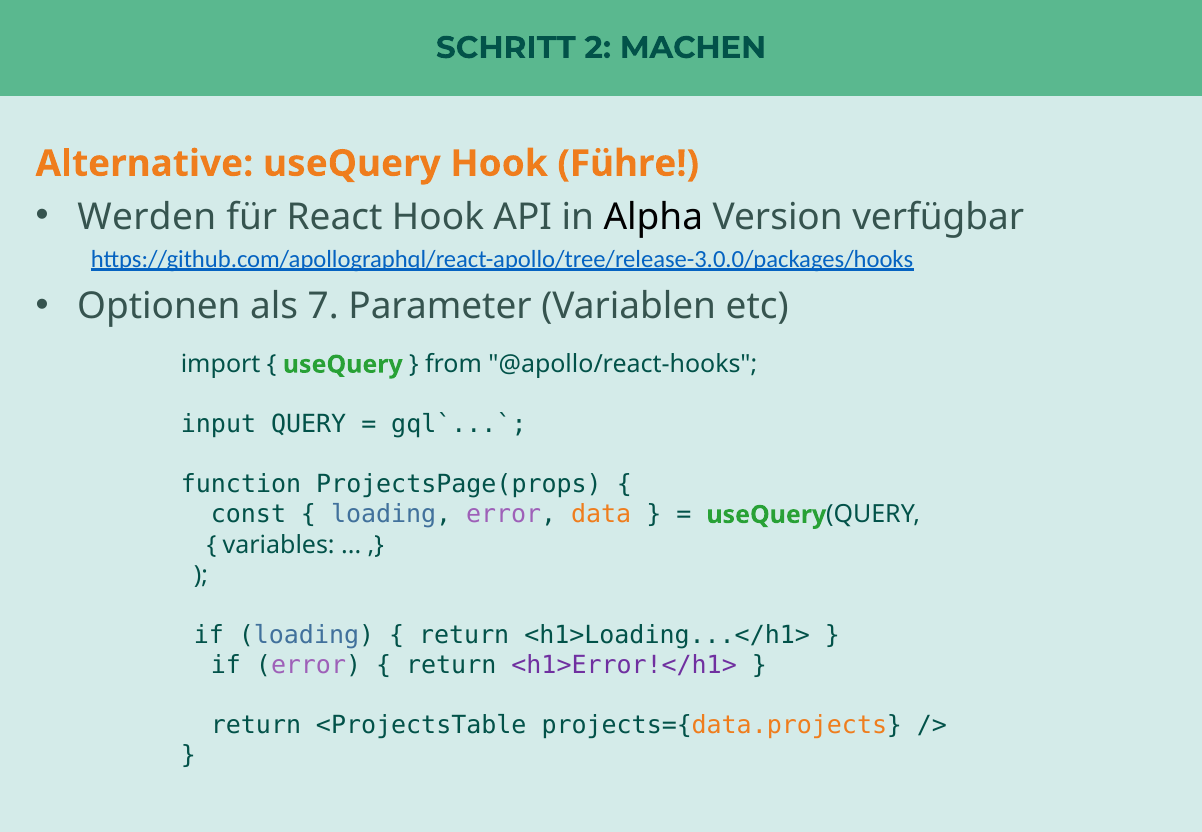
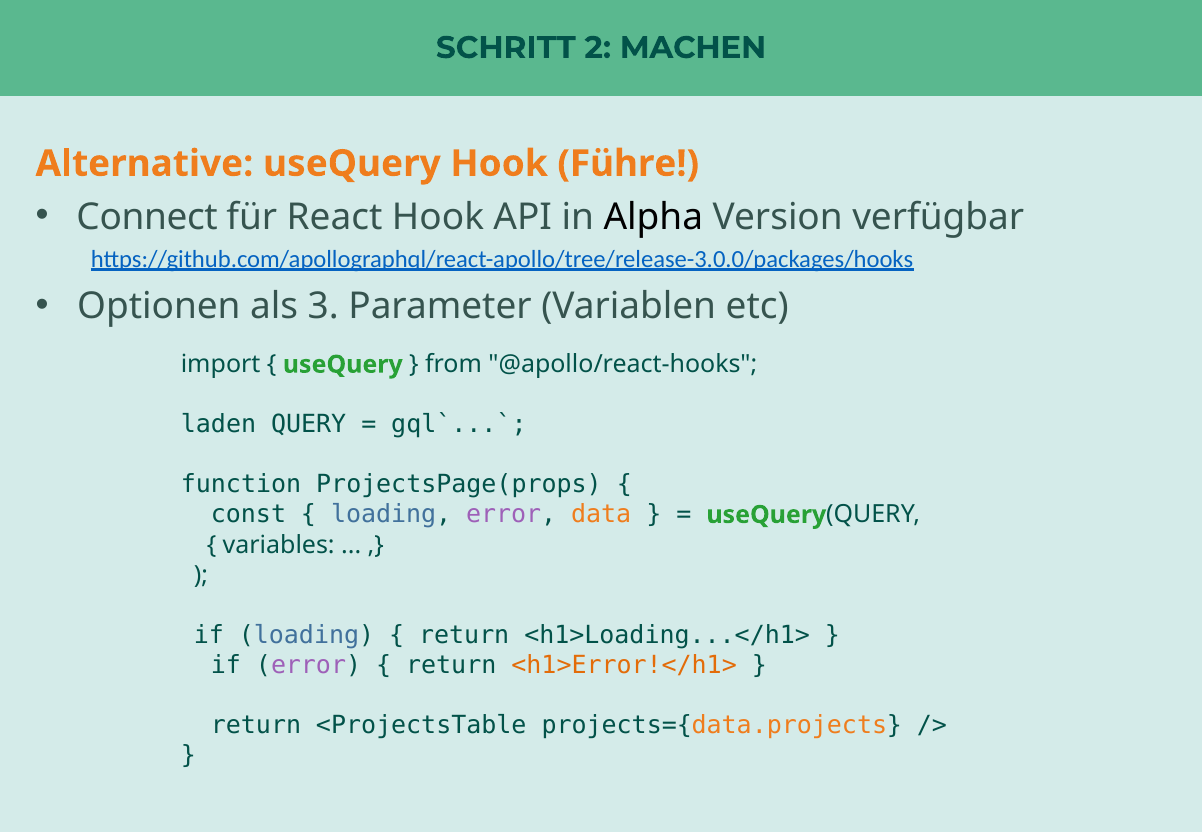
Werden: Werden -> Connect (147, 217)
7: 7 -> 3 (323, 306)
input: input -> laden (219, 425)
<h1>Error!</h1> colour: purple -> orange (624, 665)
